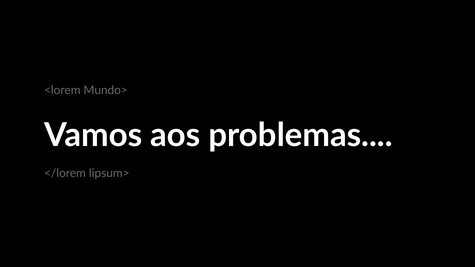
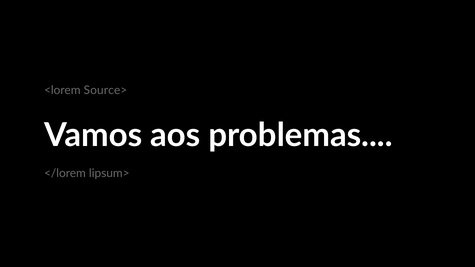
Mundo>: Mundo> -> Source> (105, 90)
